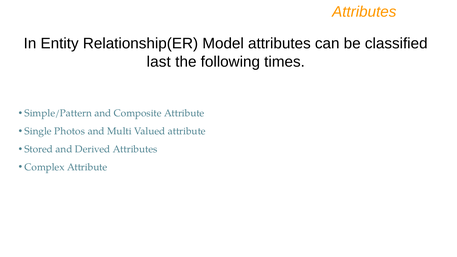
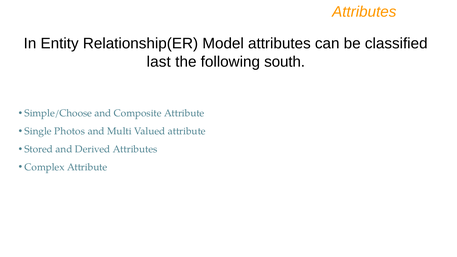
times: times -> south (285, 62)
Simple/Pattern: Simple/Pattern -> Simple/Choose (58, 113)
